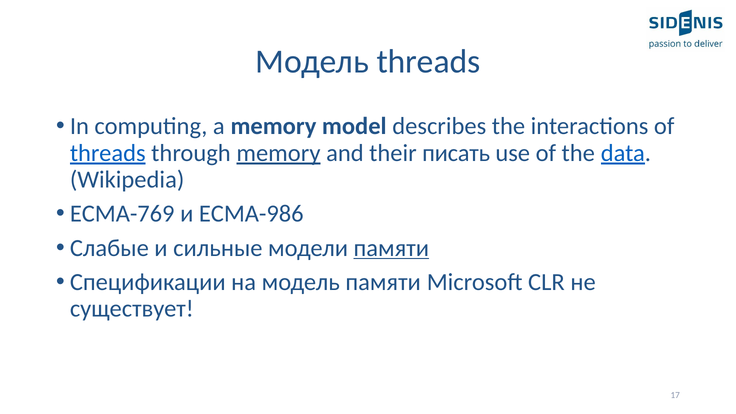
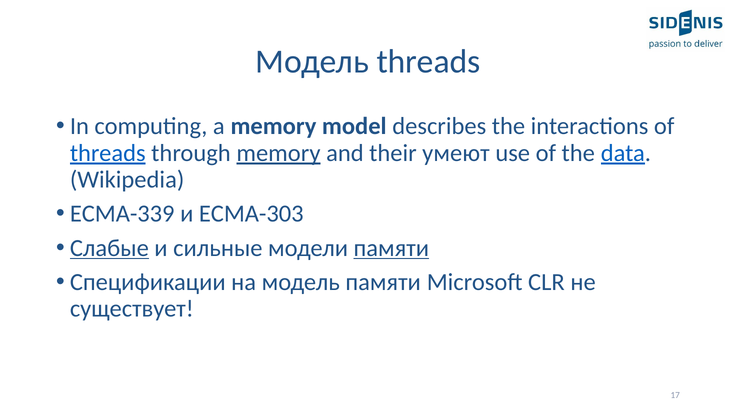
писать: писать -> умеют (456, 153)
ECMA-769: ECMA-769 -> ECMA-339 (122, 214)
ECMA-986: ECMA-986 -> ECMA-303 (251, 214)
Слабые underline: none -> present (109, 248)
